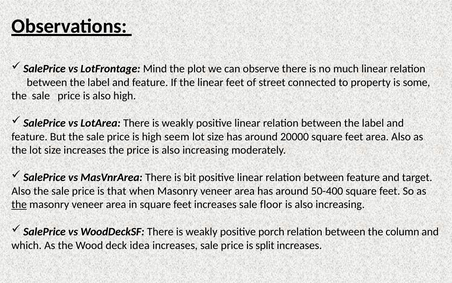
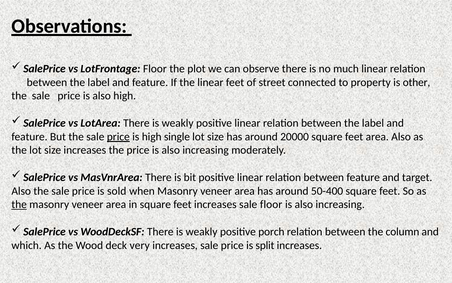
LotFrontage Mind: Mind -> Floor (155, 69)
some: some -> other (417, 82)
price underline: none -> present (118, 136)
seem: seem -> single (177, 136)
that: that -> sold (117, 191)
idea: idea -> very (140, 245)
